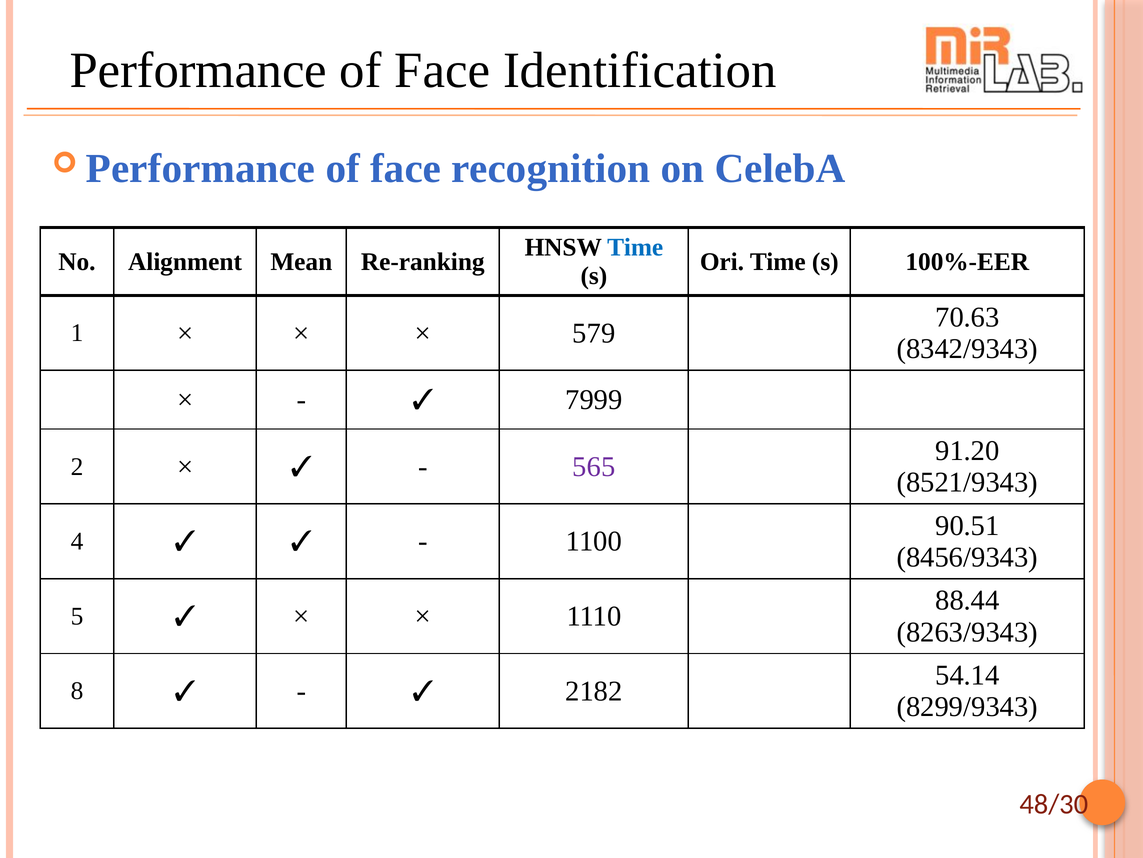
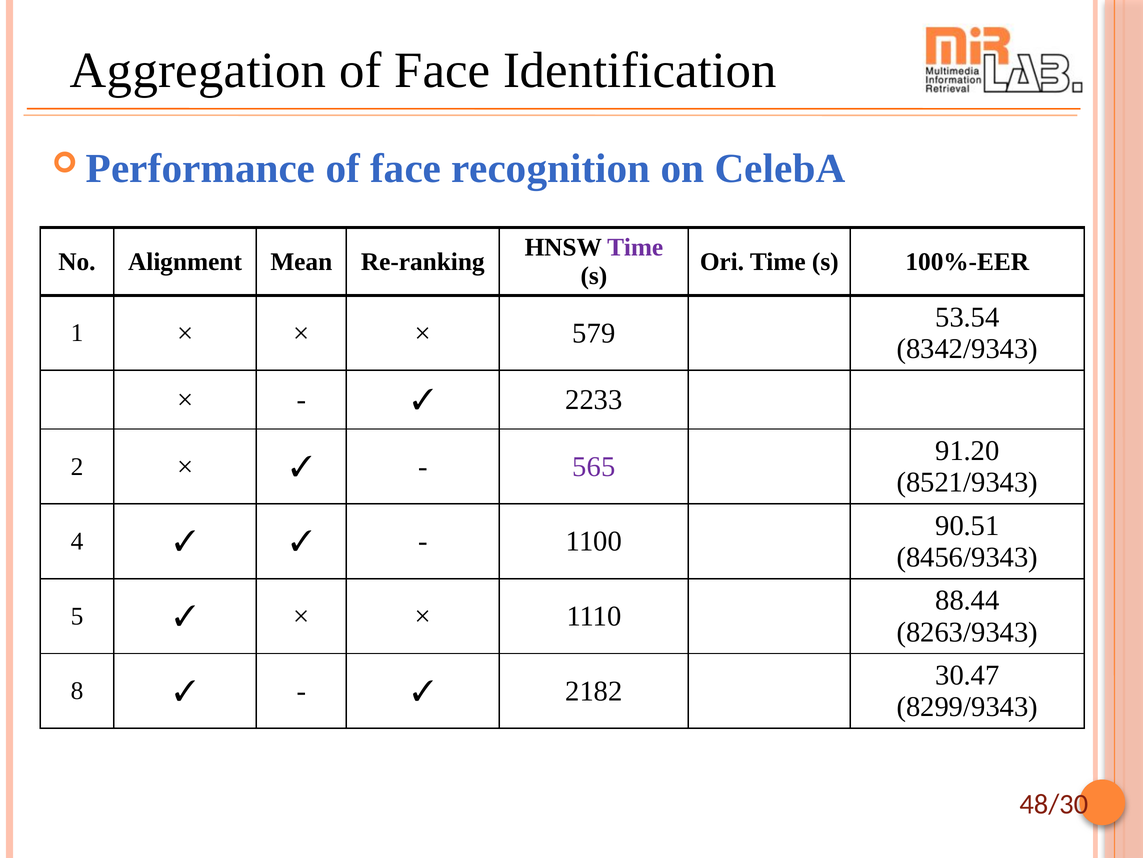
Performance: Performance -> Aggregation (198, 70)
Time colour: blue -> purple (635, 247)
70.63: 70.63 -> 53.54 (967, 317)
7999: 7999 -> 2233 (594, 400)
54.14: 54.14 -> 30.47 (967, 675)
